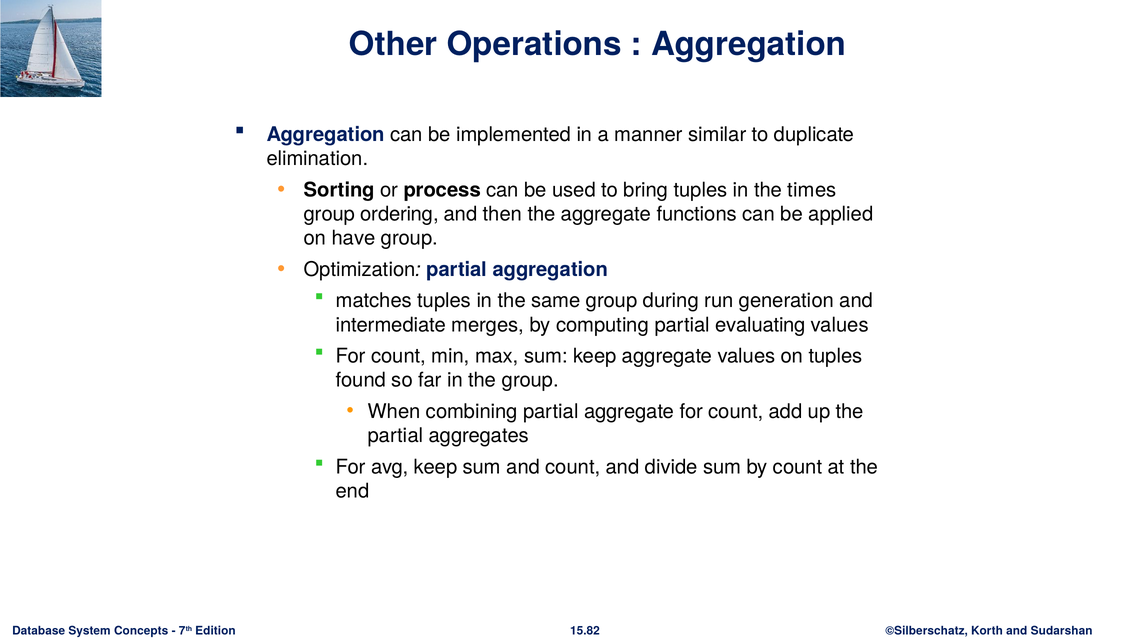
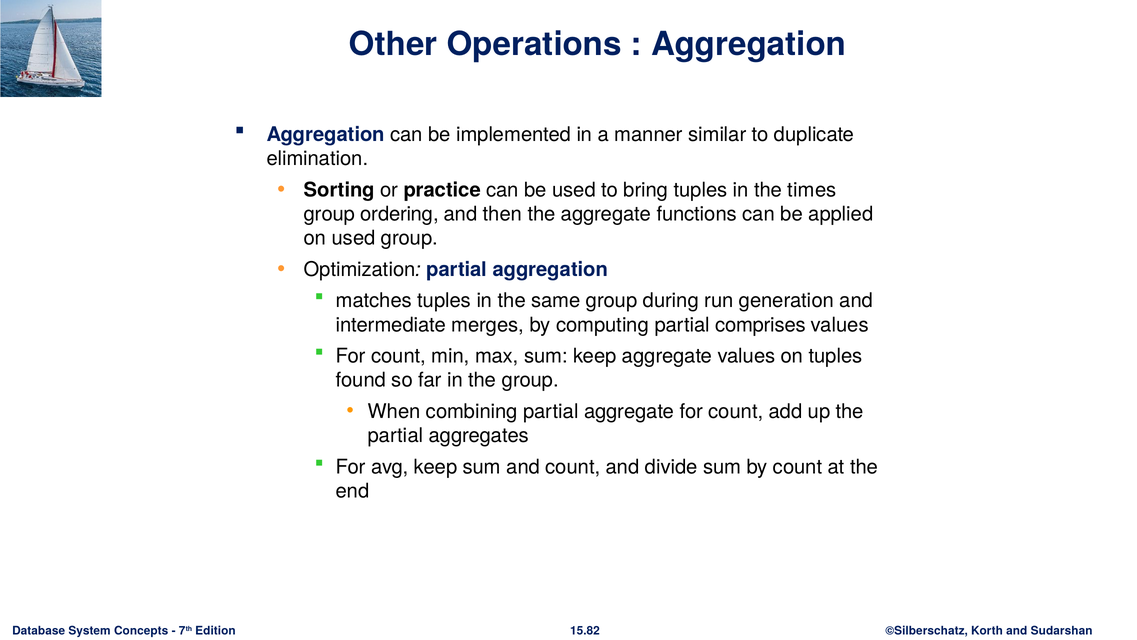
process: process -> practice (442, 190)
on have: have -> used (354, 238)
evaluating: evaluating -> comprises (760, 325)
